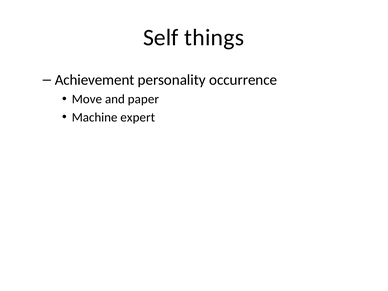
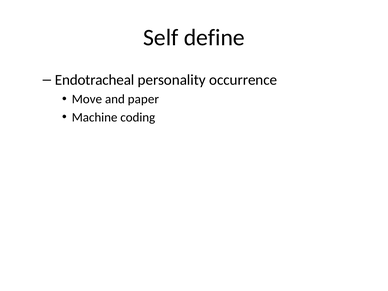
things: things -> define (214, 38)
Achievement: Achievement -> Endotracheal (95, 80)
expert: expert -> coding (138, 117)
